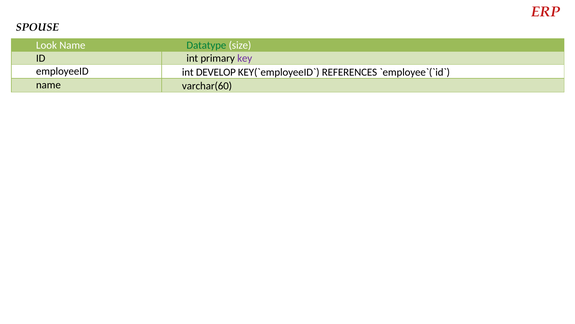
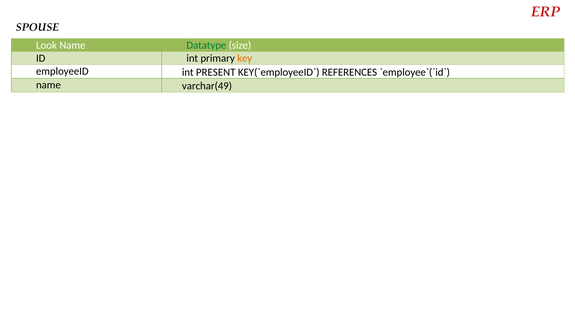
key colour: purple -> orange (245, 58)
DEVELOP: DEVELOP -> PRESENT (216, 72)
varchar(60: varchar(60 -> varchar(49 (207, 86)
